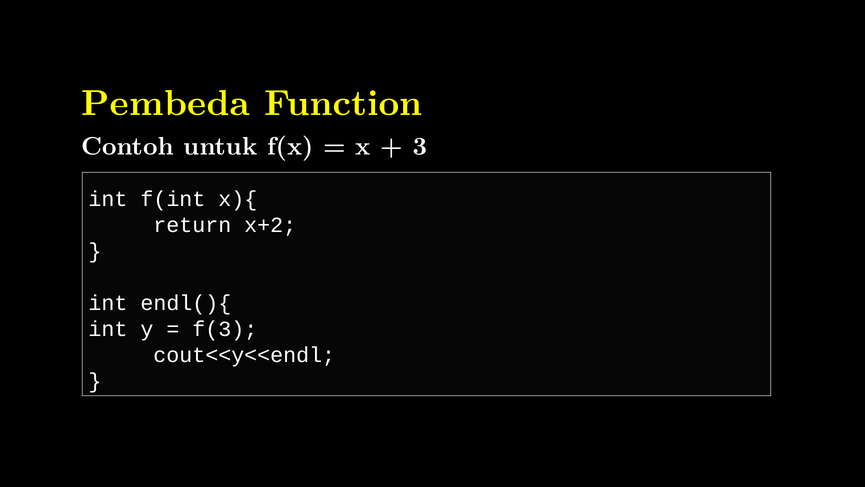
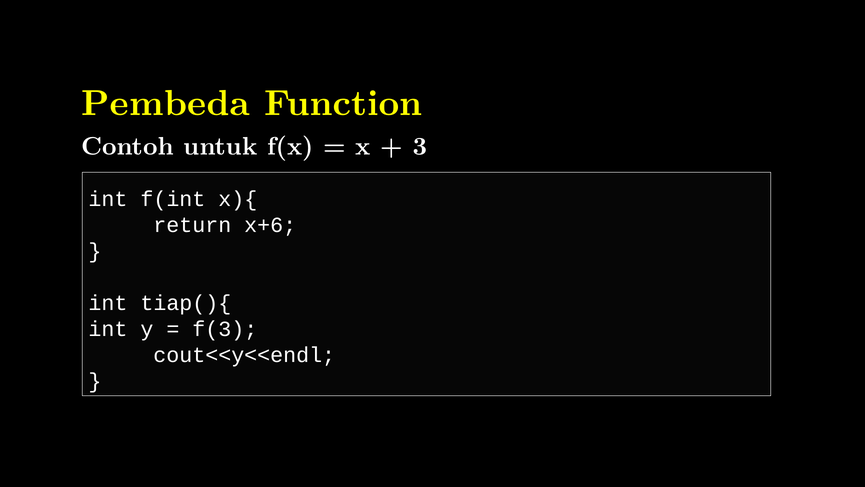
x+2: x+2 -> x+6 (270, 225)
endl(){: endl(){ -> tiap(){ (186, 303)
